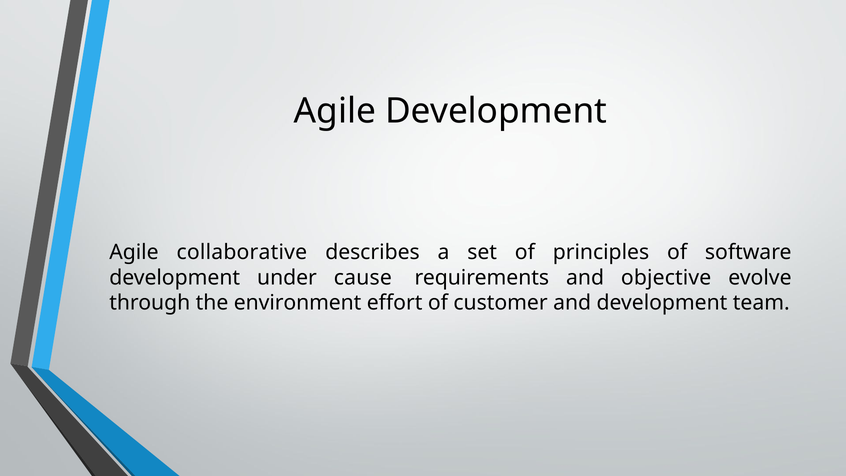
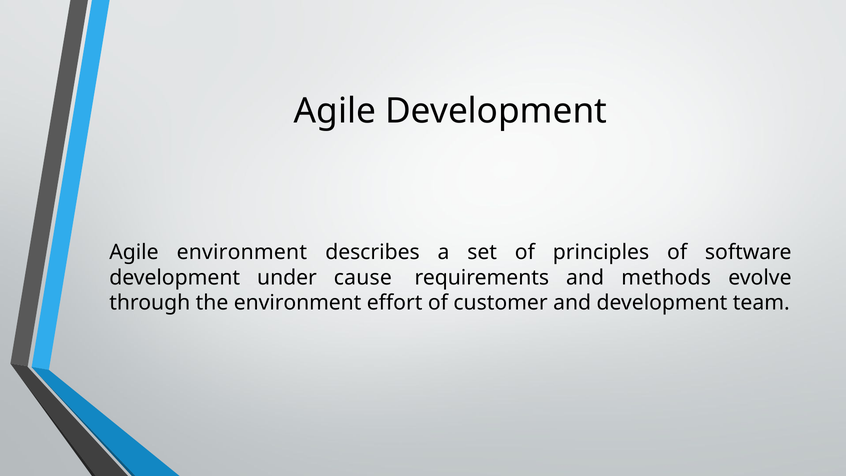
Agile collaborative: collaborative -> environment (242, 252)
objective: objective -> methods (666, 277)
